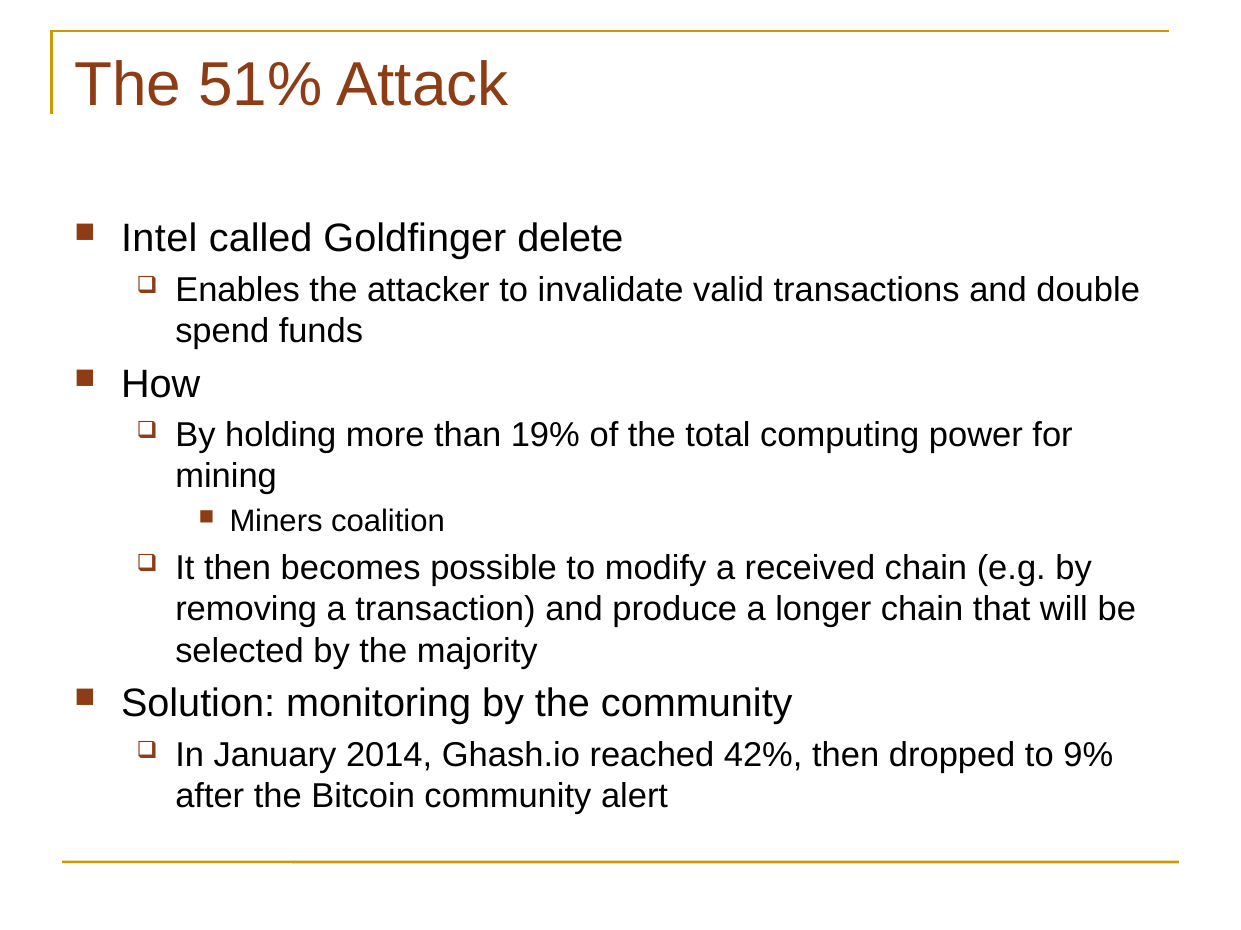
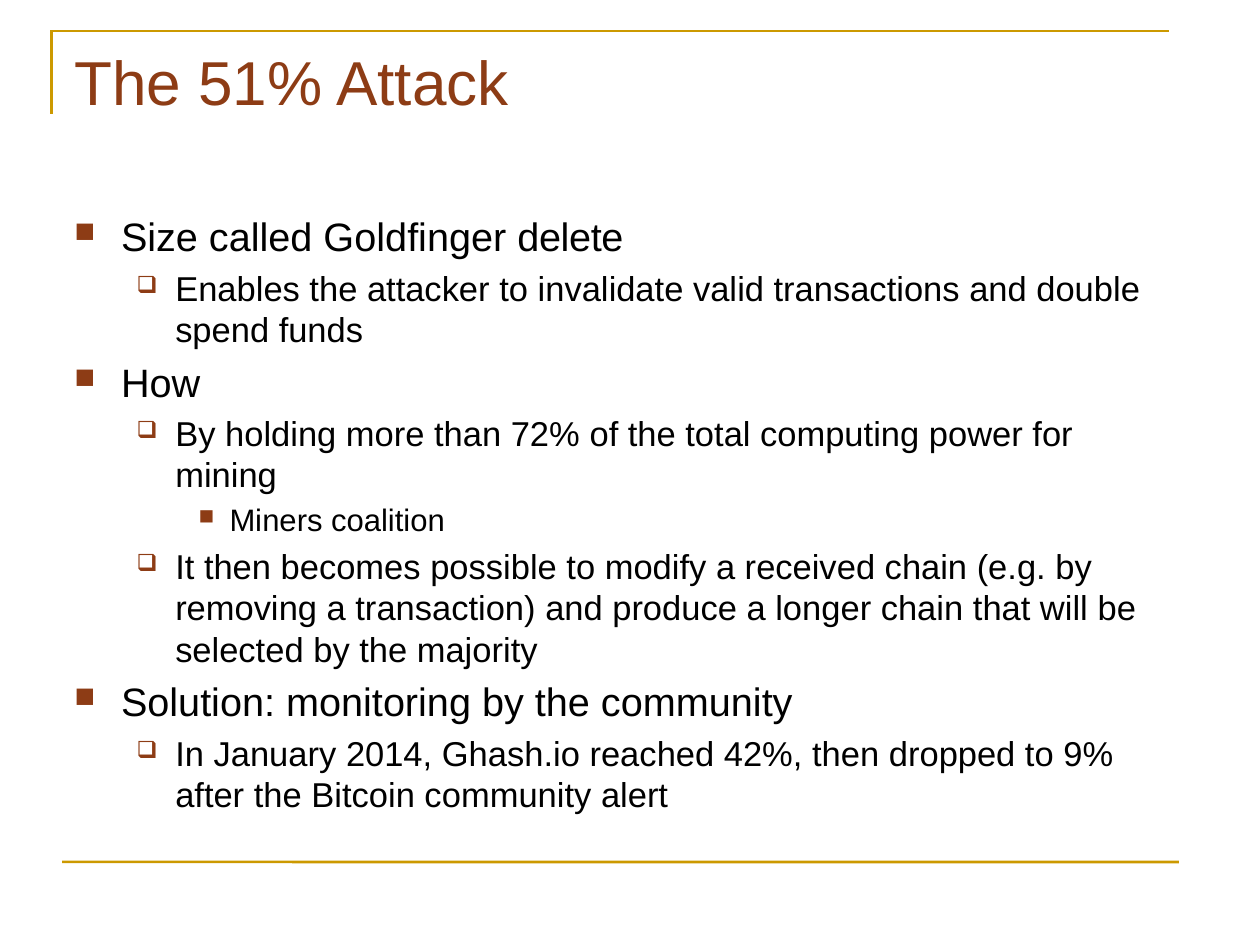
Intel: Intel -> Size (160, 239)
19%: 19% -> 72% (545, 436)
